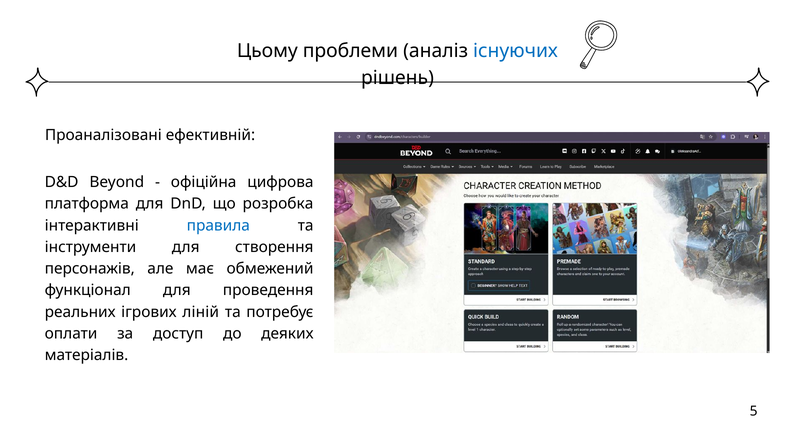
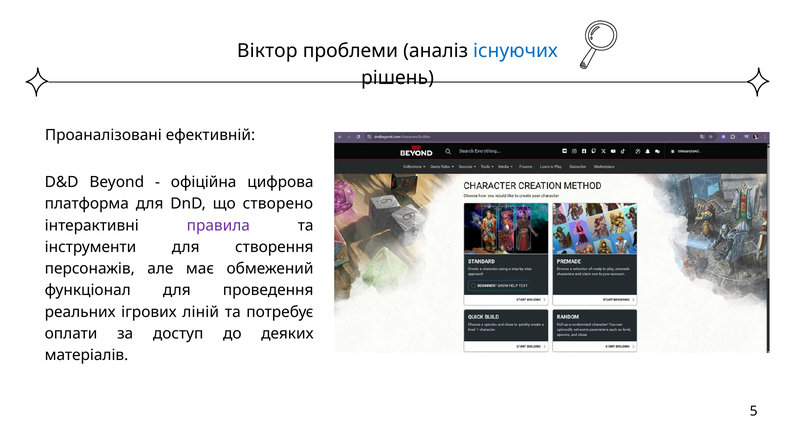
Цьому: Цьому -> Віктор (267, 51)
розробка: розробка -> створено (278, 204)
правила colour: blue -> purple (218, 226)
